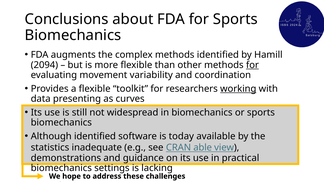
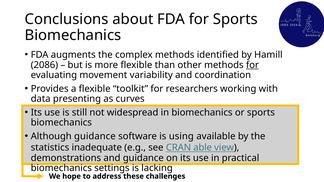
2094: 2094 -> 2086 (44, 65)
working underline: present -> none (238, 89)
Although identified: identified -> guidance (95, 136)
is today: today -> using (181, 136)
